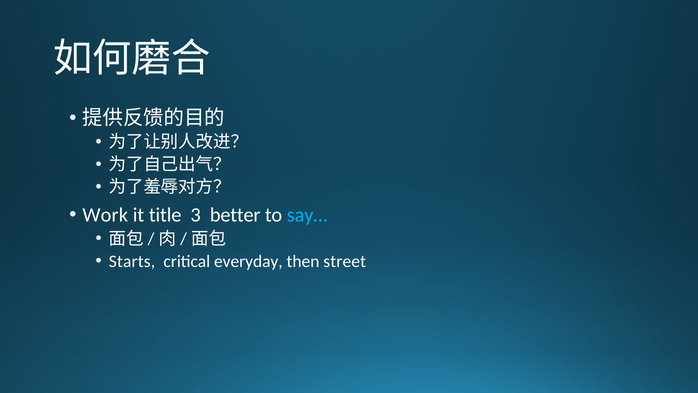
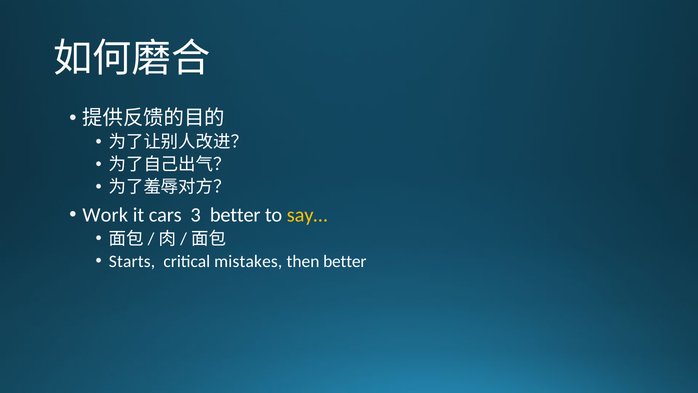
title: title -> cars (165, 215)
say… colour: light blue -> yellow (307, 215)
everyday: everyday -> mistakes (248, 261)
then street: street -> better (345, 261)
